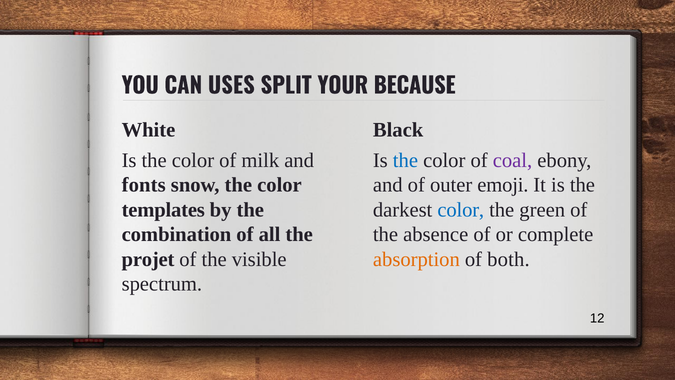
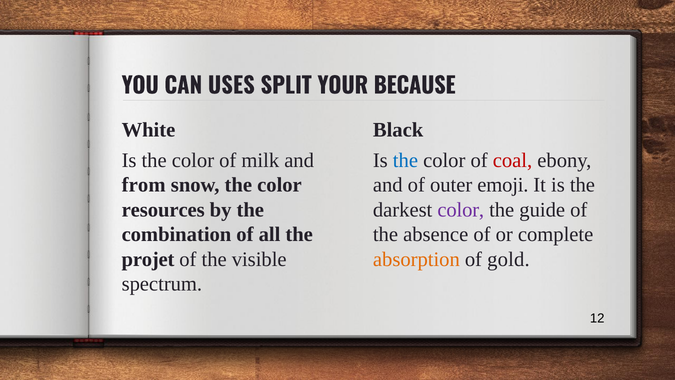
coal colour: purple -> red (513, 160)
fonts: fonts -> from (144, 185)
templates: templates -> resources (163, 210)
color colour: blue -> purple (461, 210)
green: green -> guide (542, 210)
both: both -> gold (508, 259)
